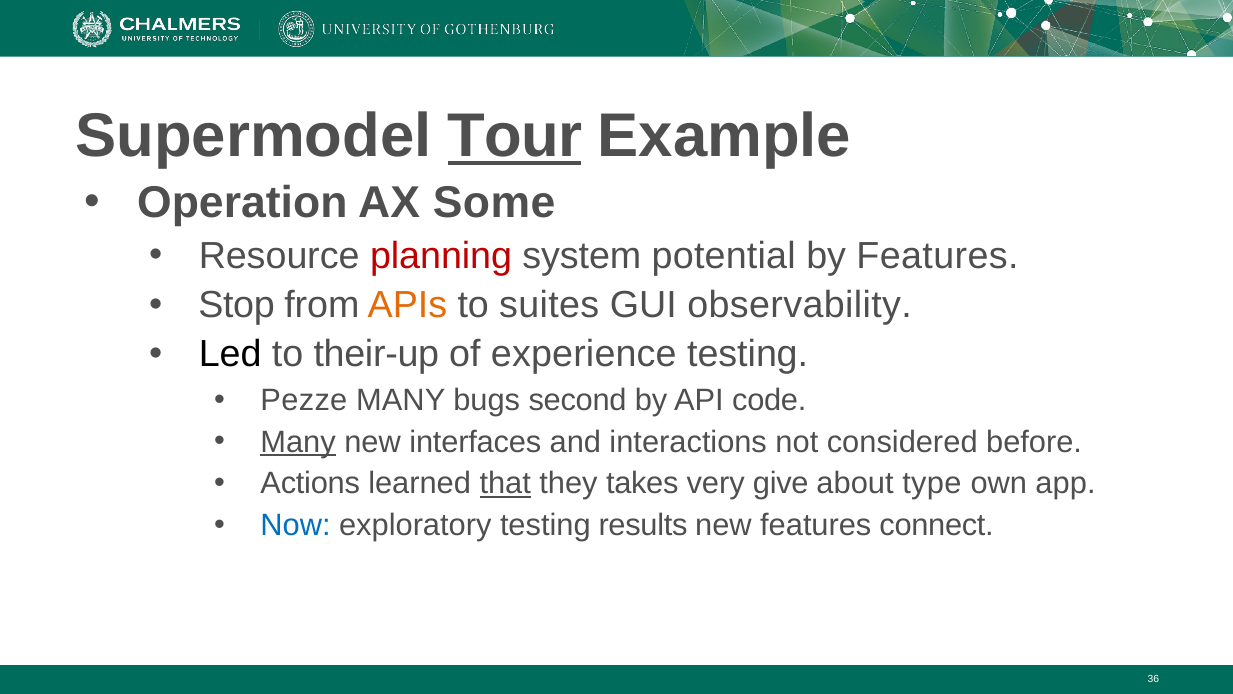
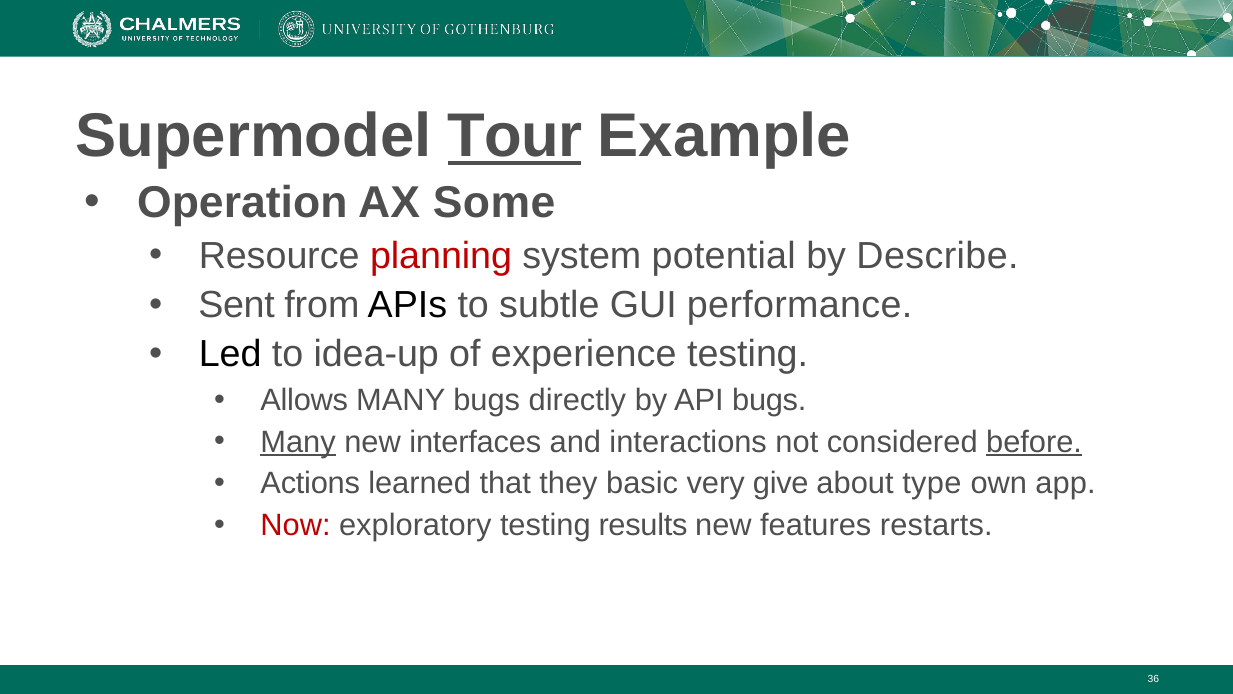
by Features: Features -> Describe (937, 256)
Stop: Stop -> Sent (237, 305)
APIs colour: orange -> black (407, 305)
suites: suites -> subtle (549, 305)
observability: observability -> performance (800, 305)
their-up: their-up -> idea-up (376, 354)
Pezze: Pezze -> Allows (304, 400)
second: second -> directly (577, 400)
API code: code -> bugs (769, 400)
before underline: none -> present (1034, 442)
that underline: present -> none (505, 484)
takes: takes -> basic (642, 484)
Now colour: blue -> red (296, 525)
connect: connect -> restarts (936, 525)
